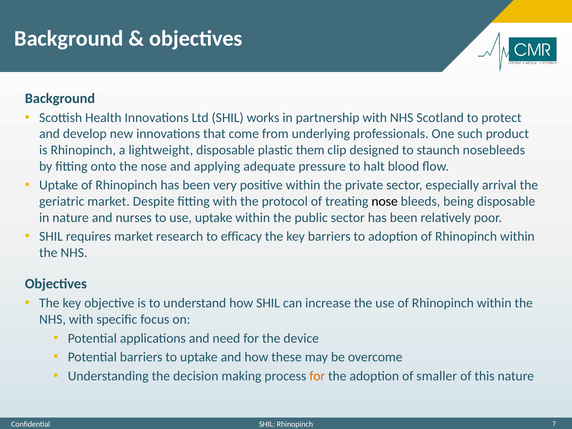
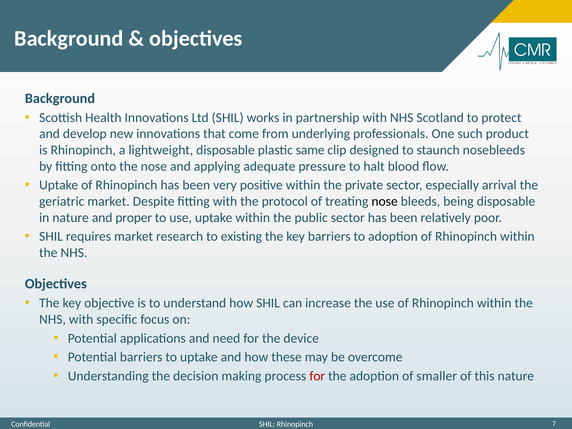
them: them -> same (310, 150)
nurses: nurses -> proper (134, 218)
efficacy: efficacy -> existing (241, 237)
for colour: orange -> red (317, 376)
